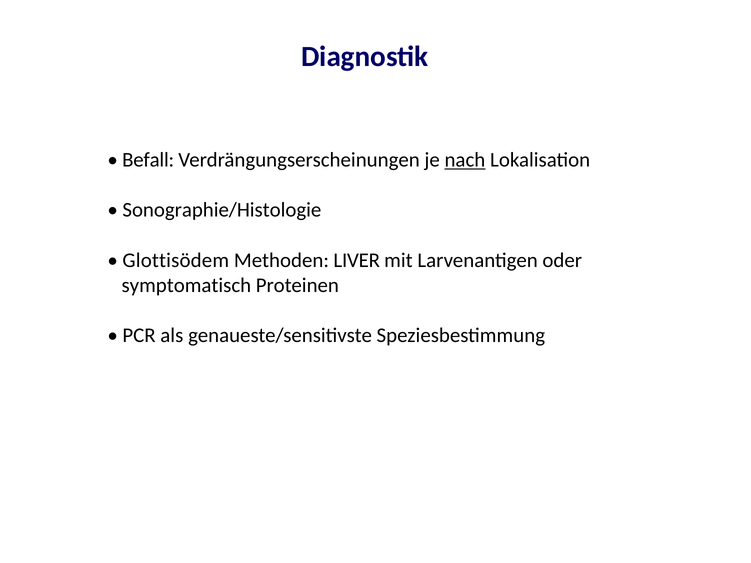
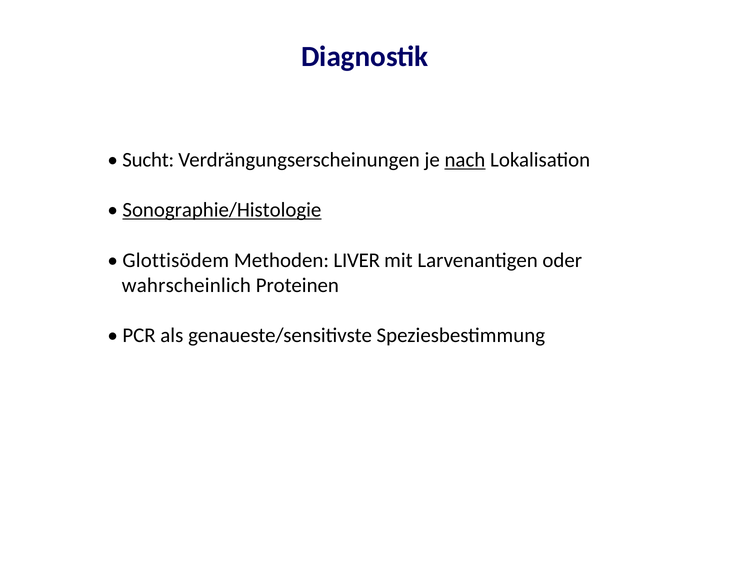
Befall: Befall -> Sucht (148, 160)
Sonographie/Histologie underline: none -> present (222, 210)
symptomatisch: symptomatisch -> wahrscheinlich (186, 285)
